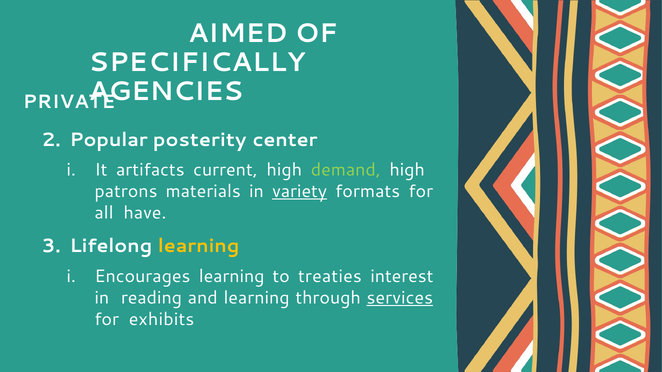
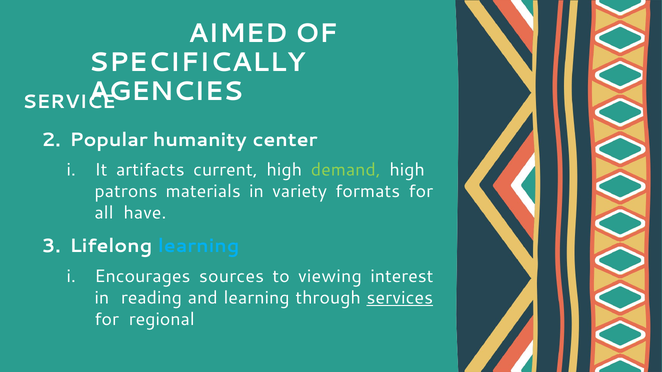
PRIVATE: PRIVATE -> SERVICE (69, 102)
posterity: posterity -> humanity (200, 140)
variety underline: present -> none (300, 192)
learning colour: yellow -> light blue (199, 246)
Encourages learning: learning -> sources (232, 276)
treaties: treaties -> viewing (330, 276)
exhibits: exhibits -> regional (162, 319)
